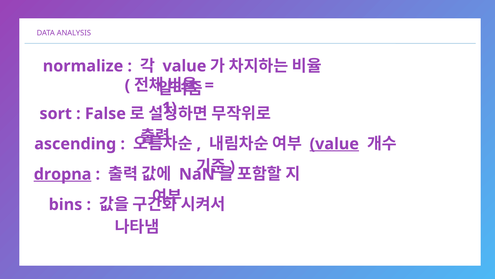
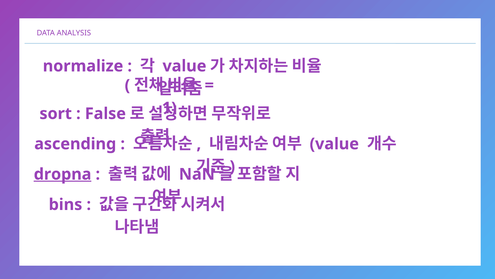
value underline: present -> none (334, 144)
